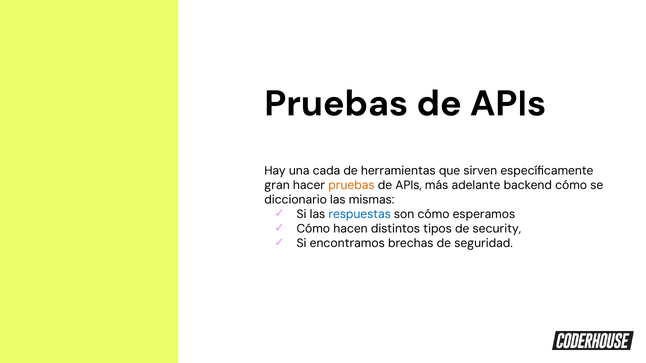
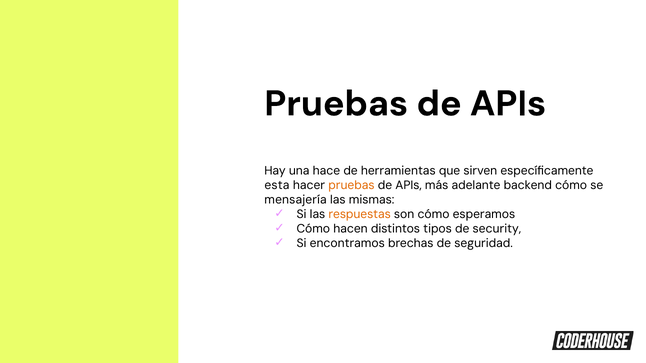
cada: cada -> hace (326, 171)
gran: gran -> esta (277, 185)
diccionario: diccionario -> mensajería (296, 200)
respuestas colour: blue -> orange (360, 214)
